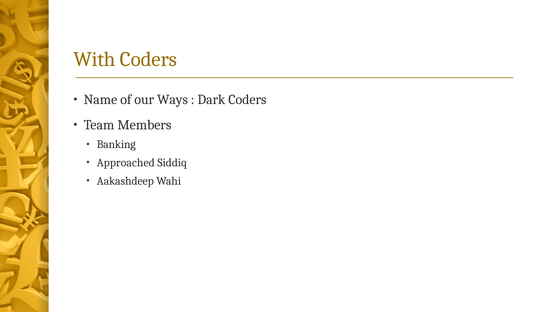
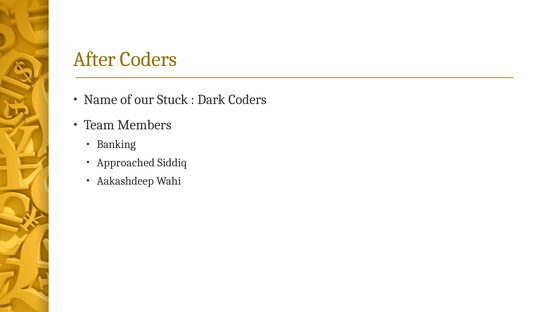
With: With -> After (95, 59)
Ways: Ways -> Stuck (173, 100)
